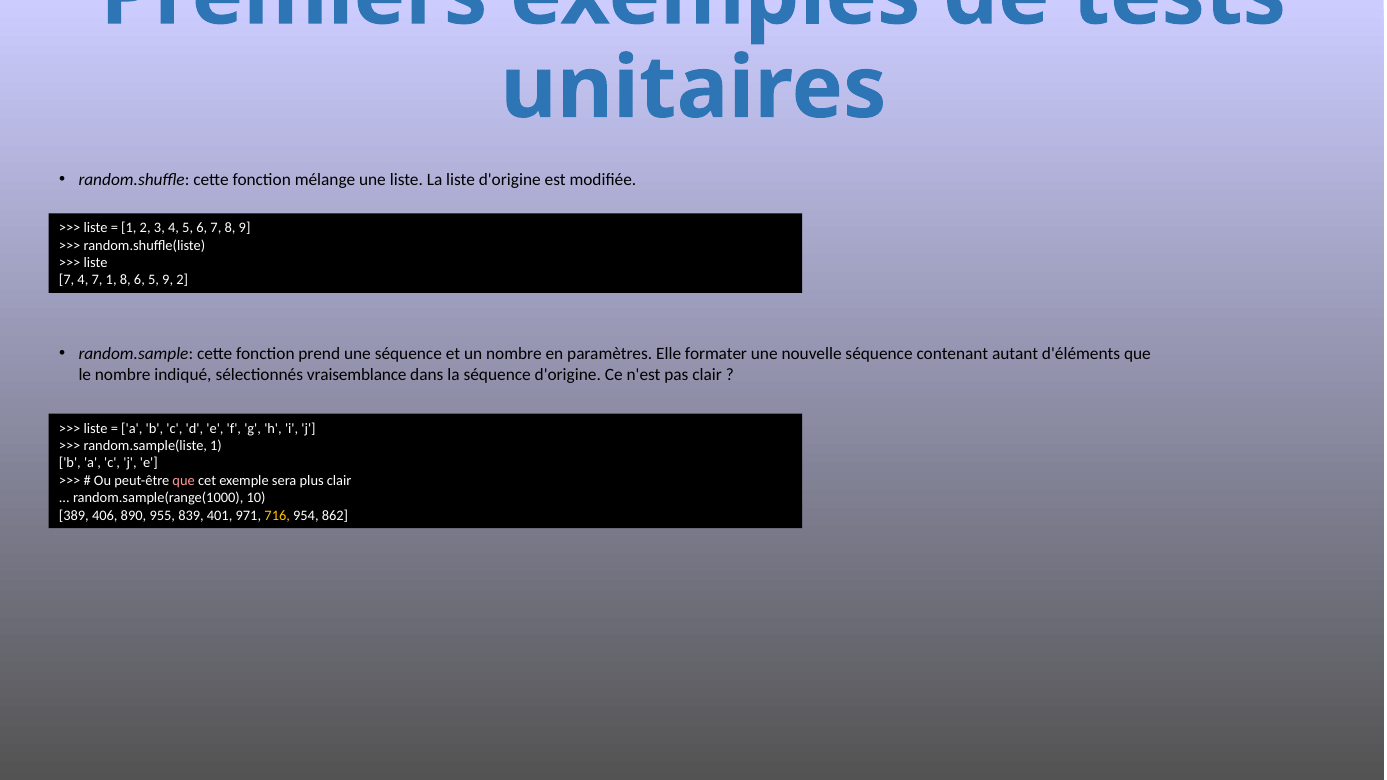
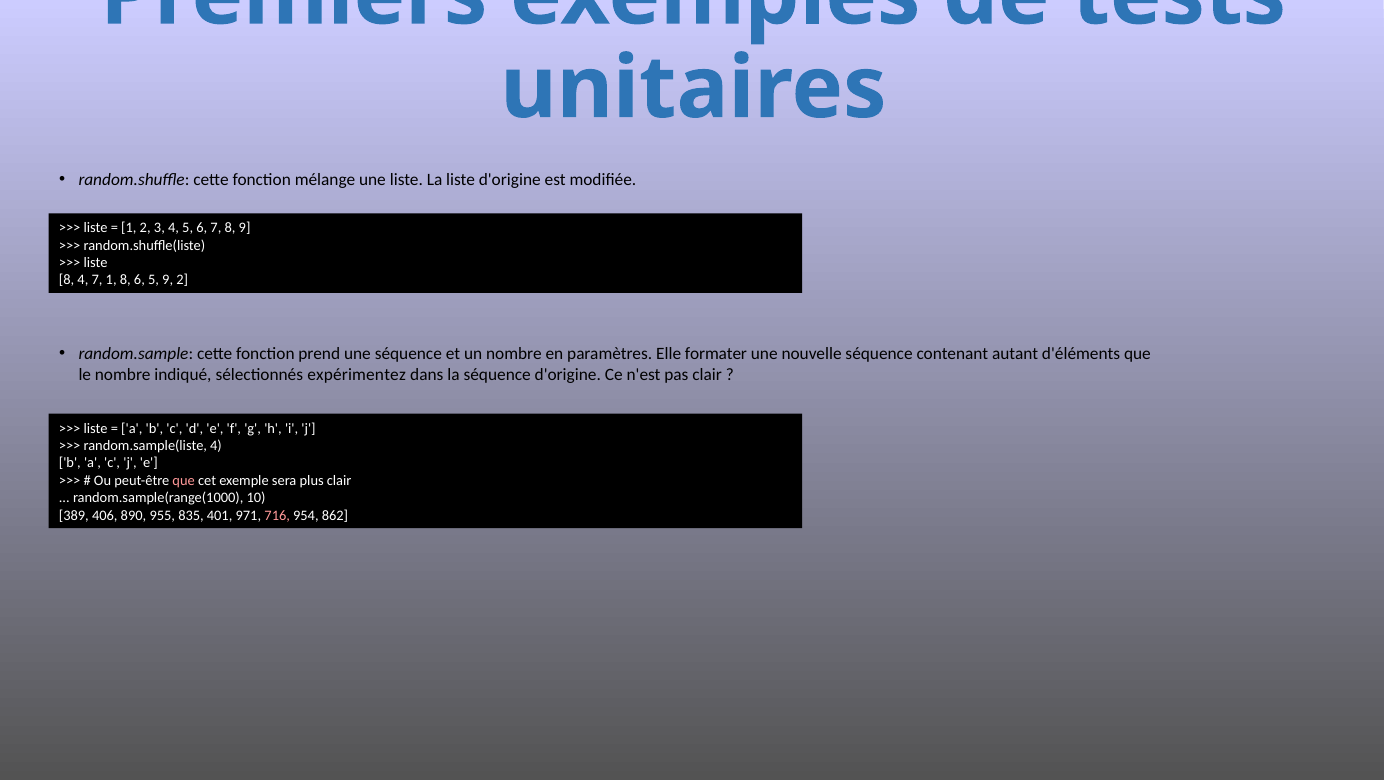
7: 7 -> 8 (67, 280)
vraisemblance: vraisemblance -> expérimentez (357, 374)
random.sample(liste 1: 1 -> 4 (216, 446)
839: 839 -> 835 (191, 515)
716 colour: yellow -> pink (277, 515)
